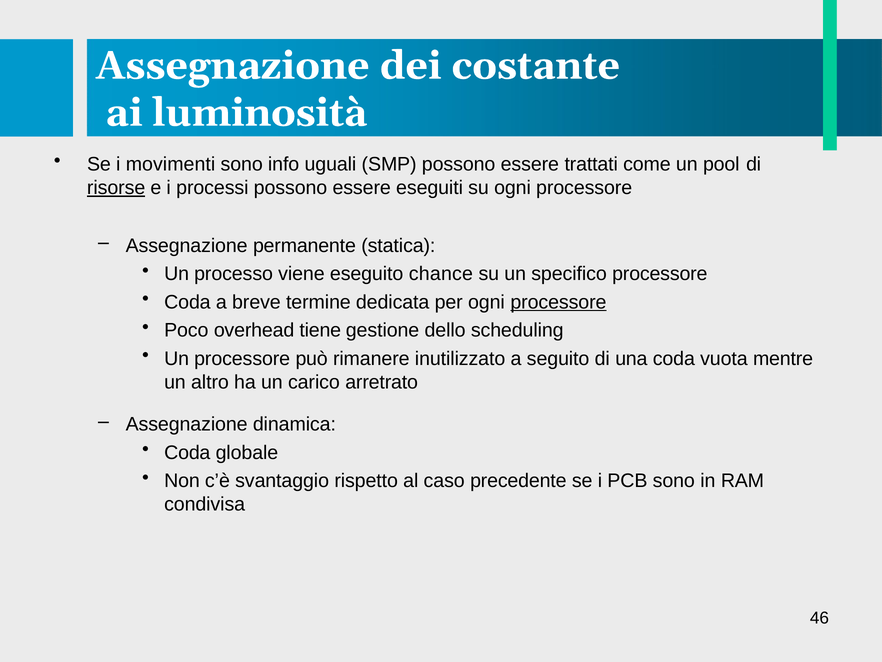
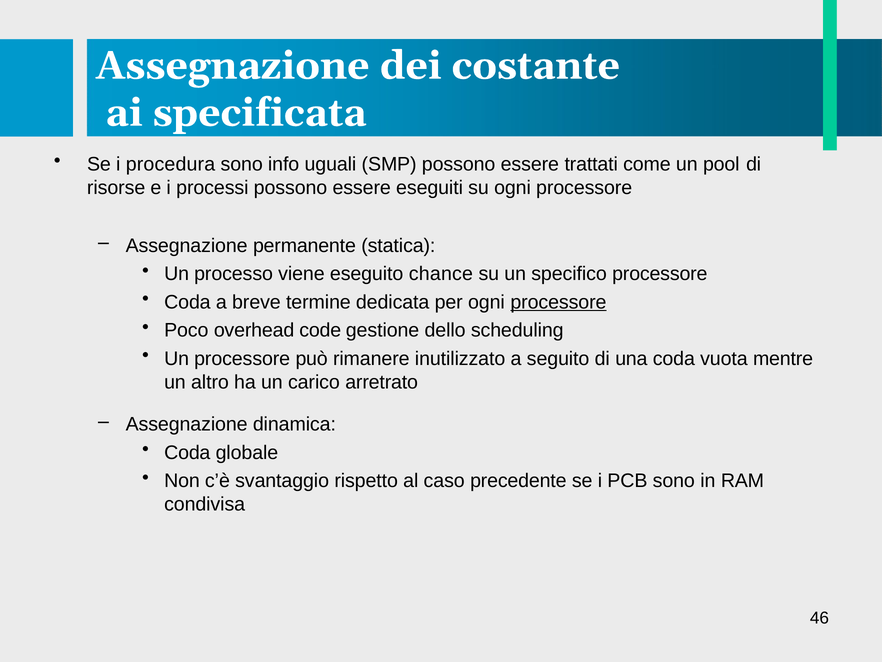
luminosità: luminosità -> specificata (260, 113)
movimenti: movimenti -> procedura (170, 164)
risorse underline: present -> none (116, 188)
tiene: tiene -> code (320, 330)
